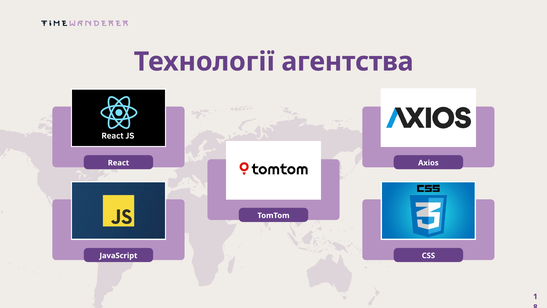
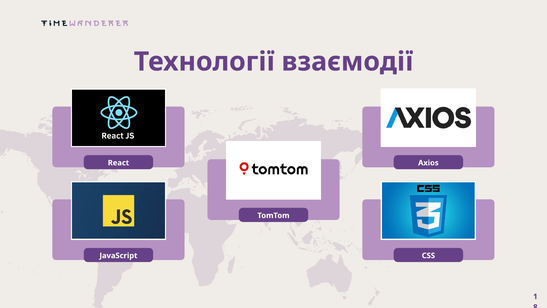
агентства: агентства -> взаємодії (347, 62)
